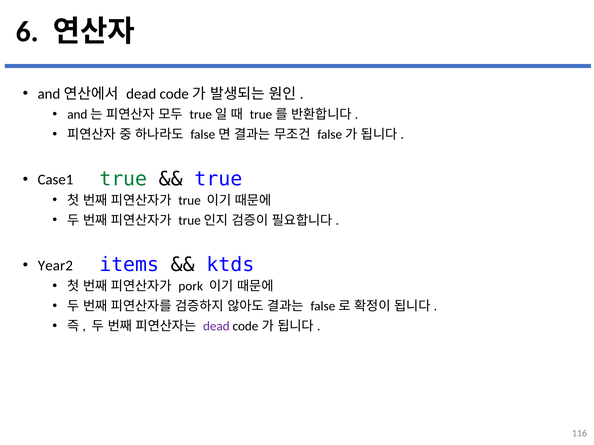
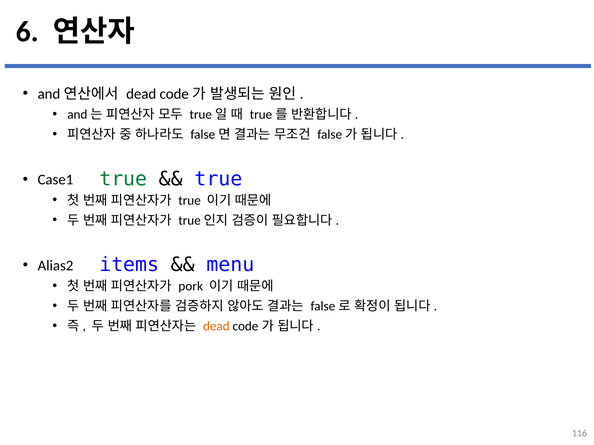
ktds: ktds -> menu (230, 265)
Year2: Year2 -> Alias2 (55, 266)
dead colour: purple -> orange (216, 326)
